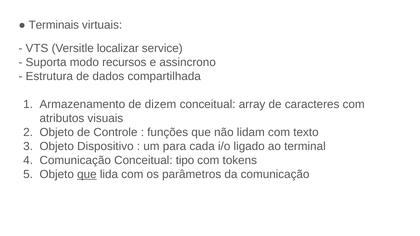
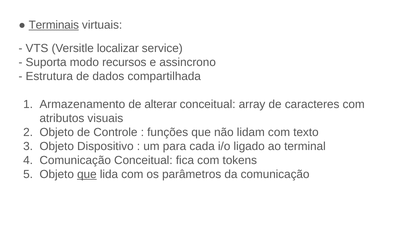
Terminais underline: none -> present (54, 25)
dizem: dizem -> alterar (161, 104)
tipo: tipo -> fica (185, 160)
